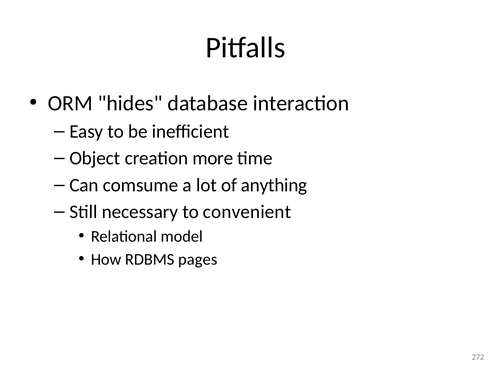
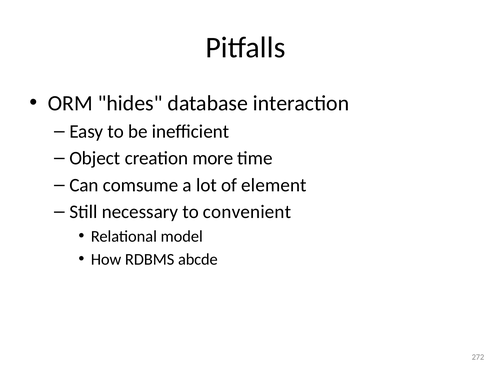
anything: anything -> element (274, 185)
pages: pages -> abcde (198, 259)
